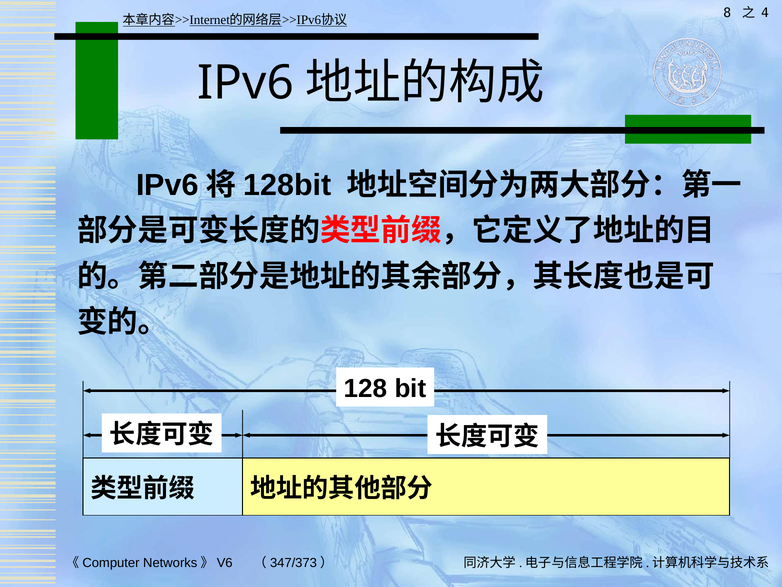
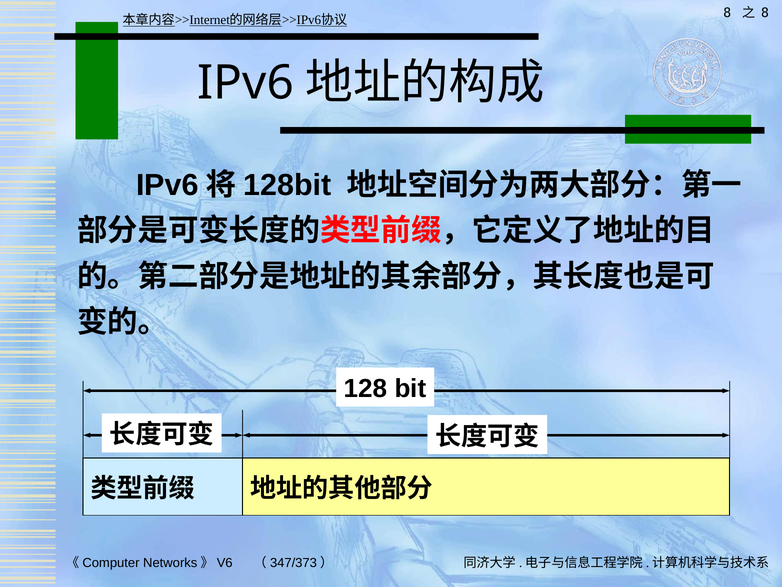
4: 4 -> 8 (765, 13)
